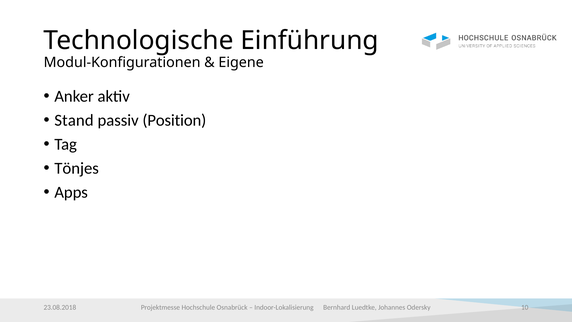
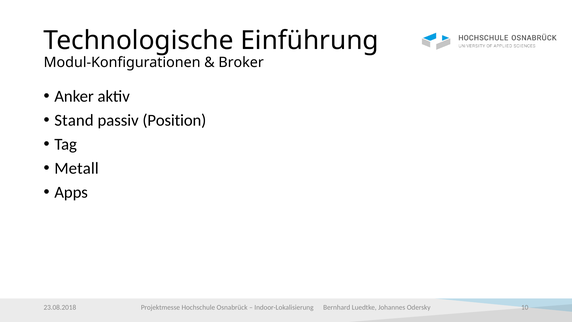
Eigene: Eigene -> Broker (241, 62)
Tönjes: Tönjes -> Metall (77, 168)
